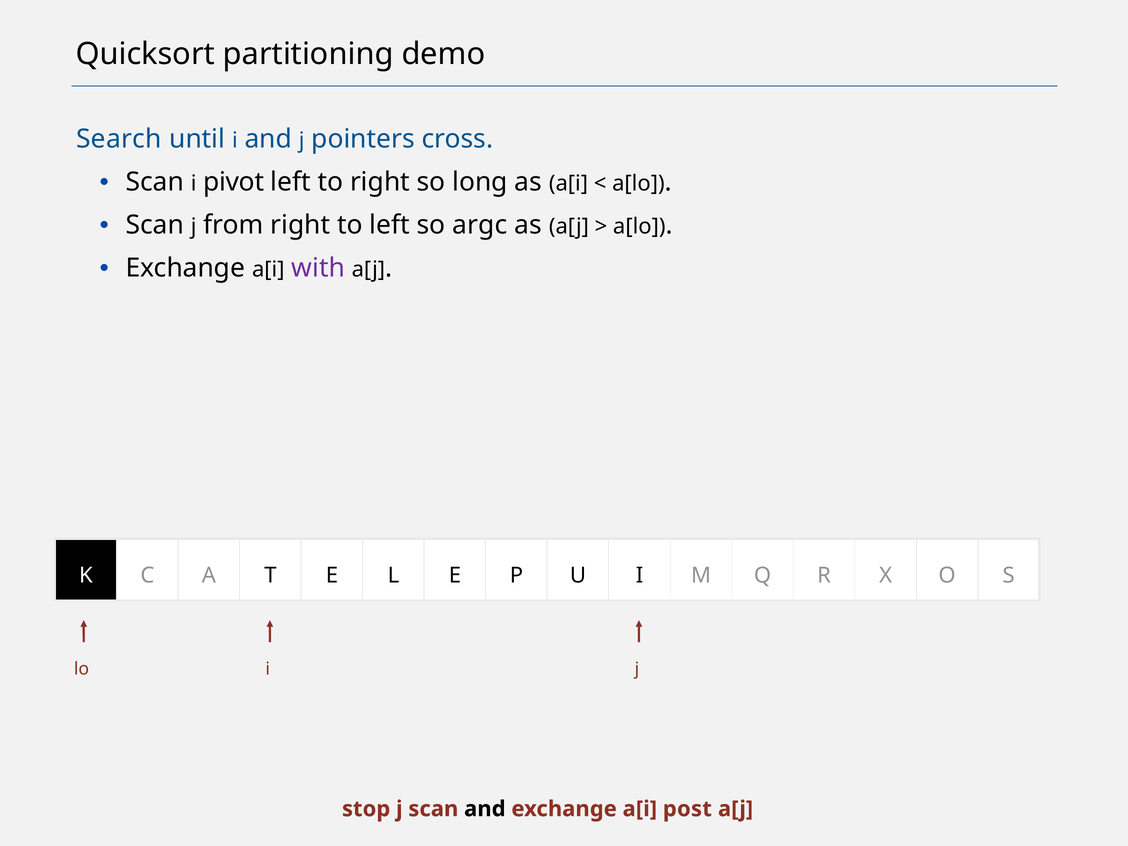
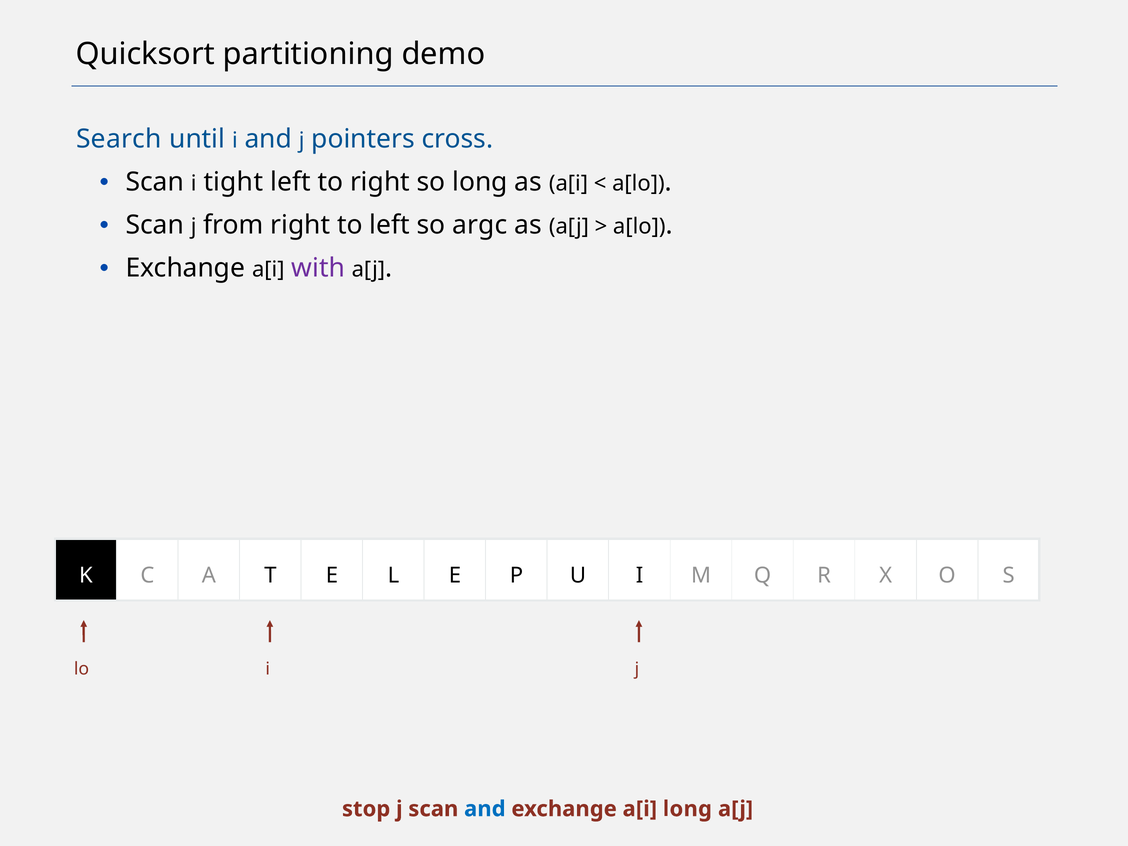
pivot: pivot -> tight (233, 182)
and colour: black -> blue (485, 809)
a[i post: post -> long (687, 809)
